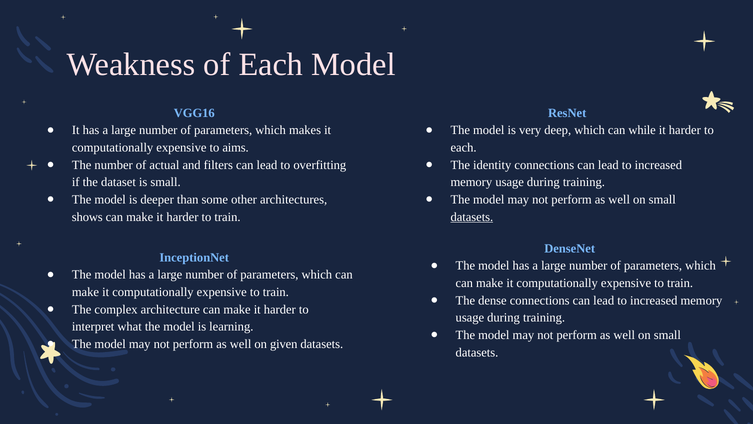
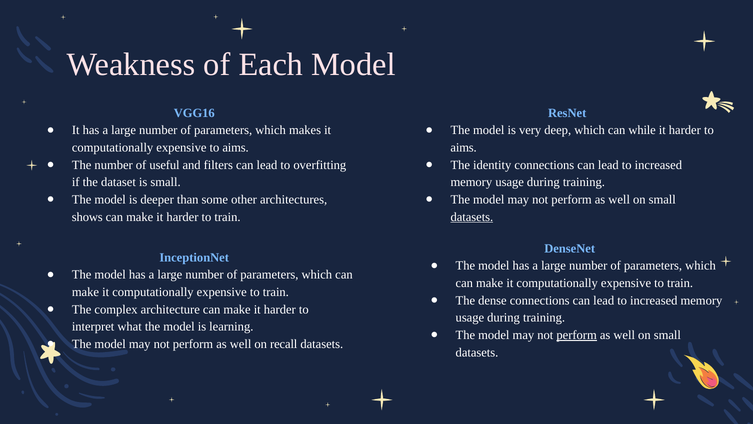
each: each -> aims (464, 147)
actual: actual -> useful (164, 165)
perform underline: none -> present (577, 335)
given: given -> recall (284, 344)
